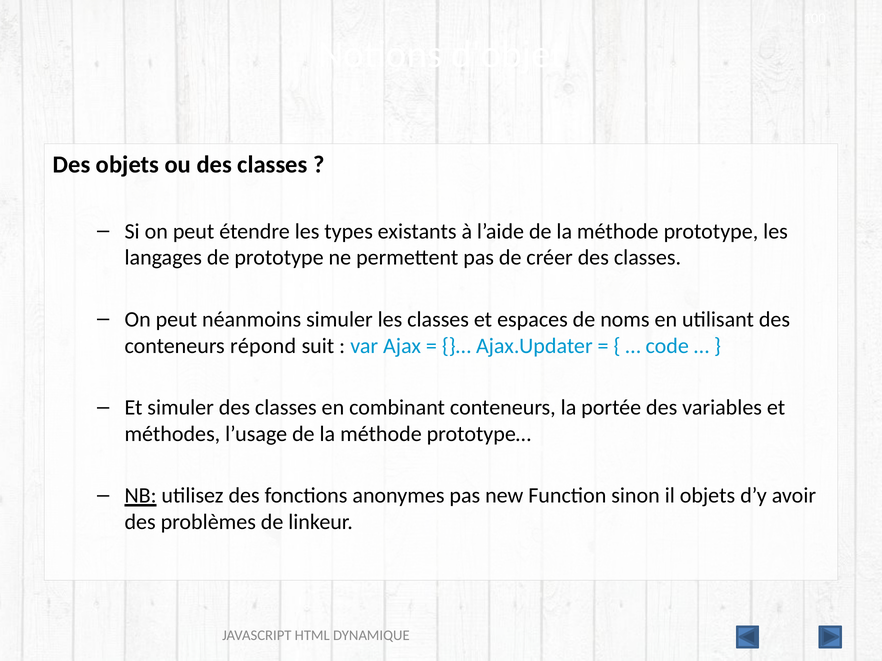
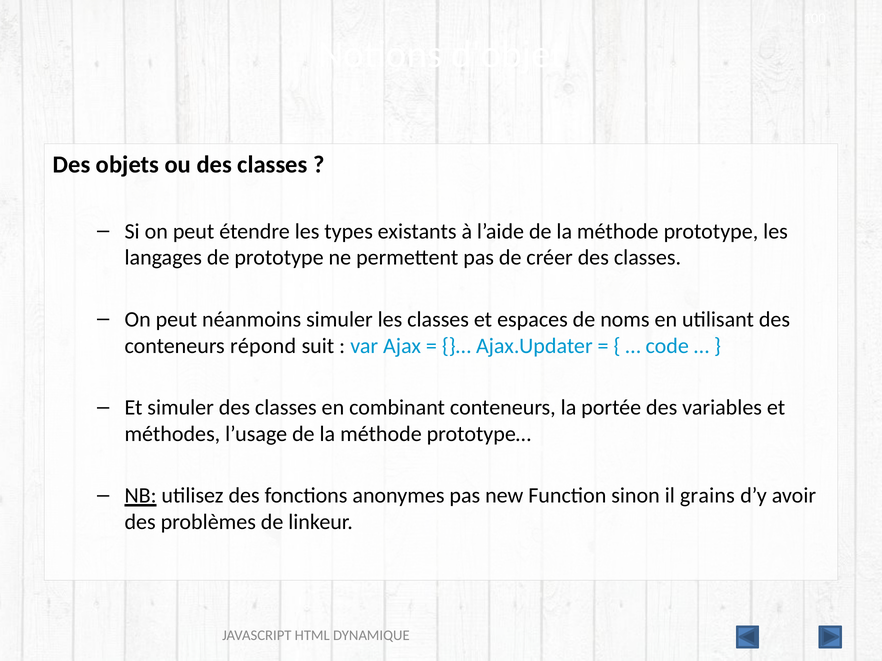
il objets: objets -> grains (707, 496)
